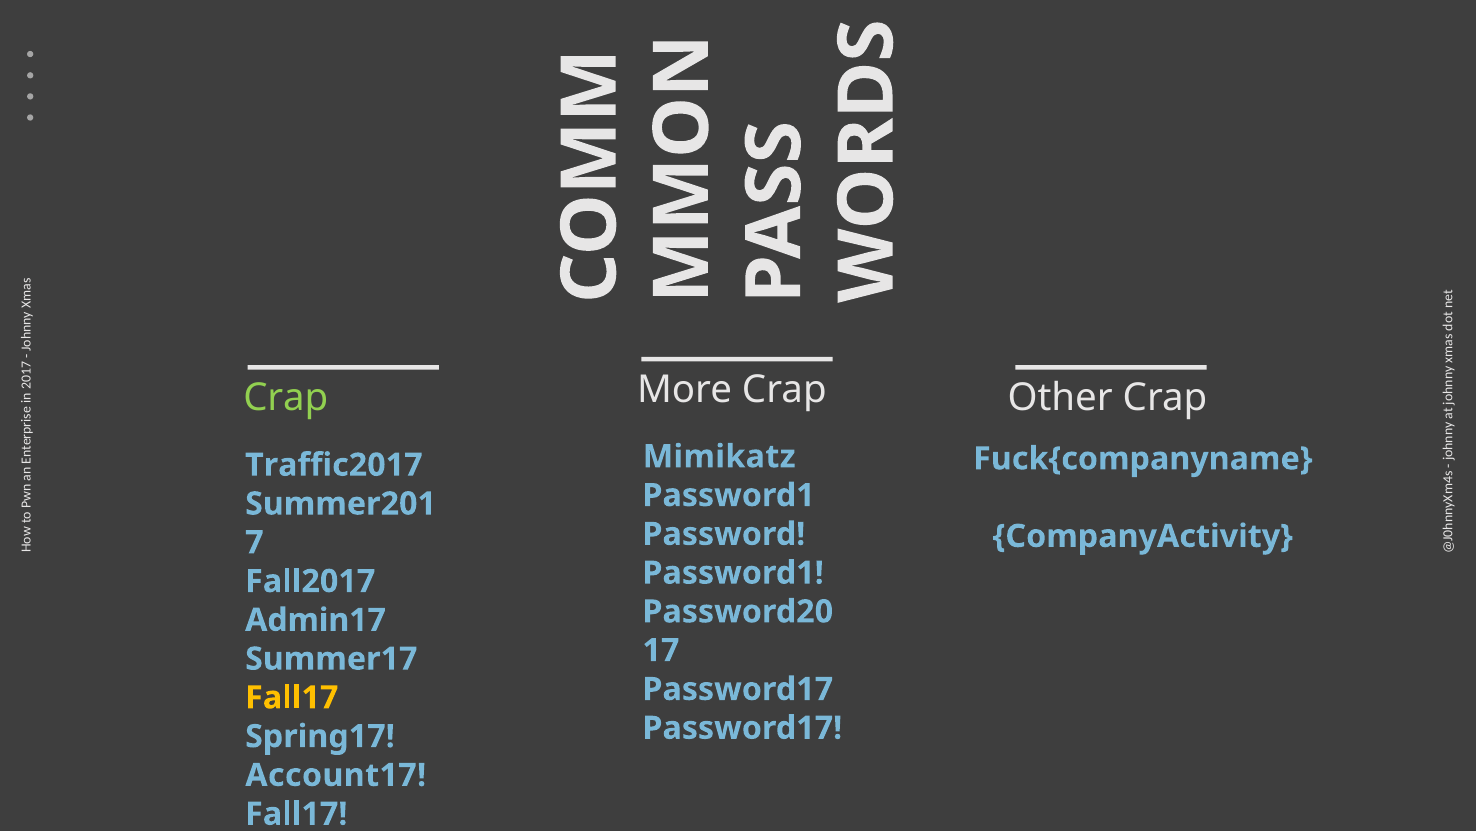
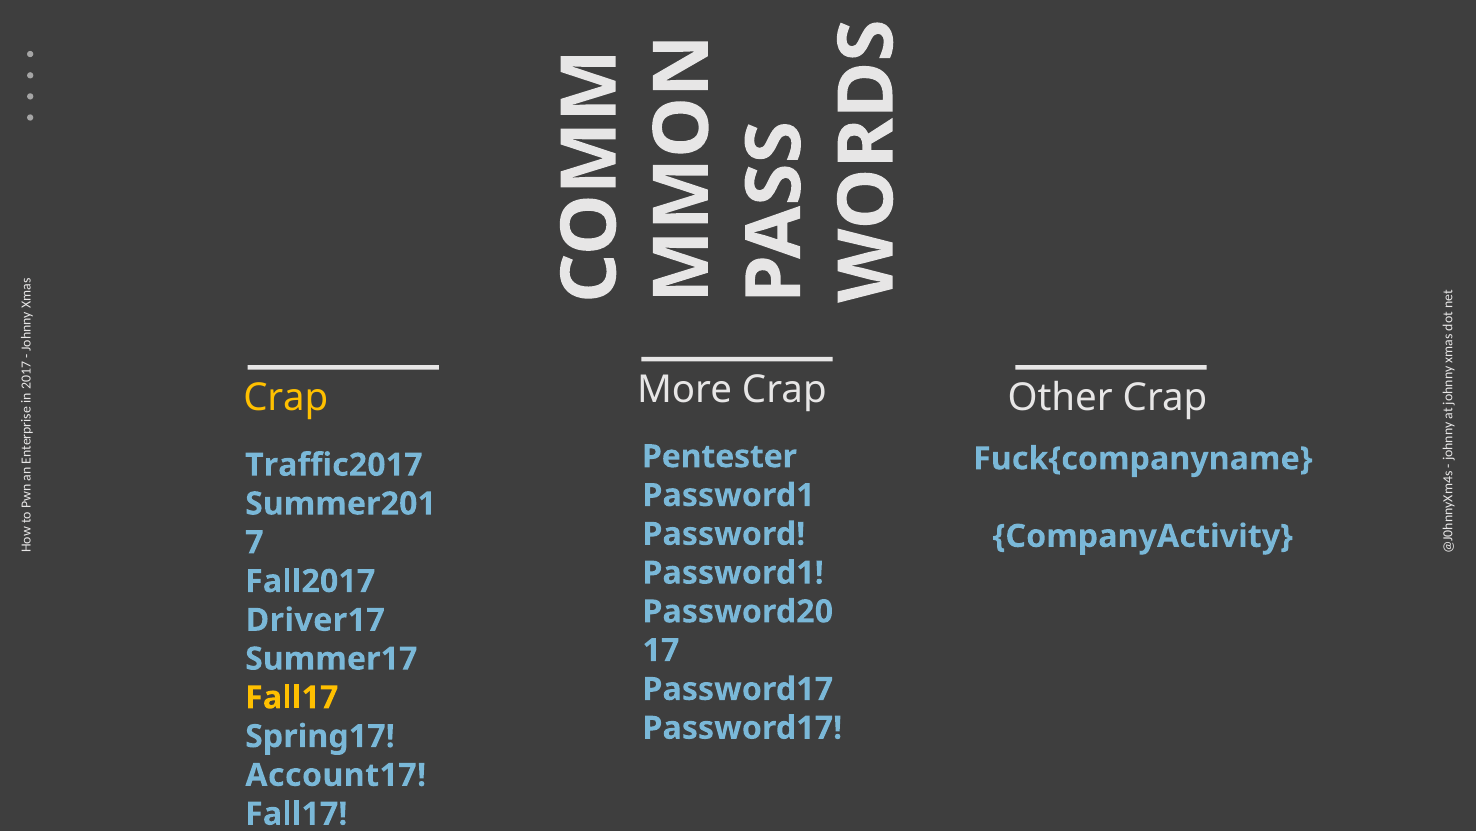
Crap colour: light green -> yellow (286, 398)
Mimikatz: Mimikatz -> Pentester (719, 456)
Admin17: Admin17 -> Driver17 (315, 620)
